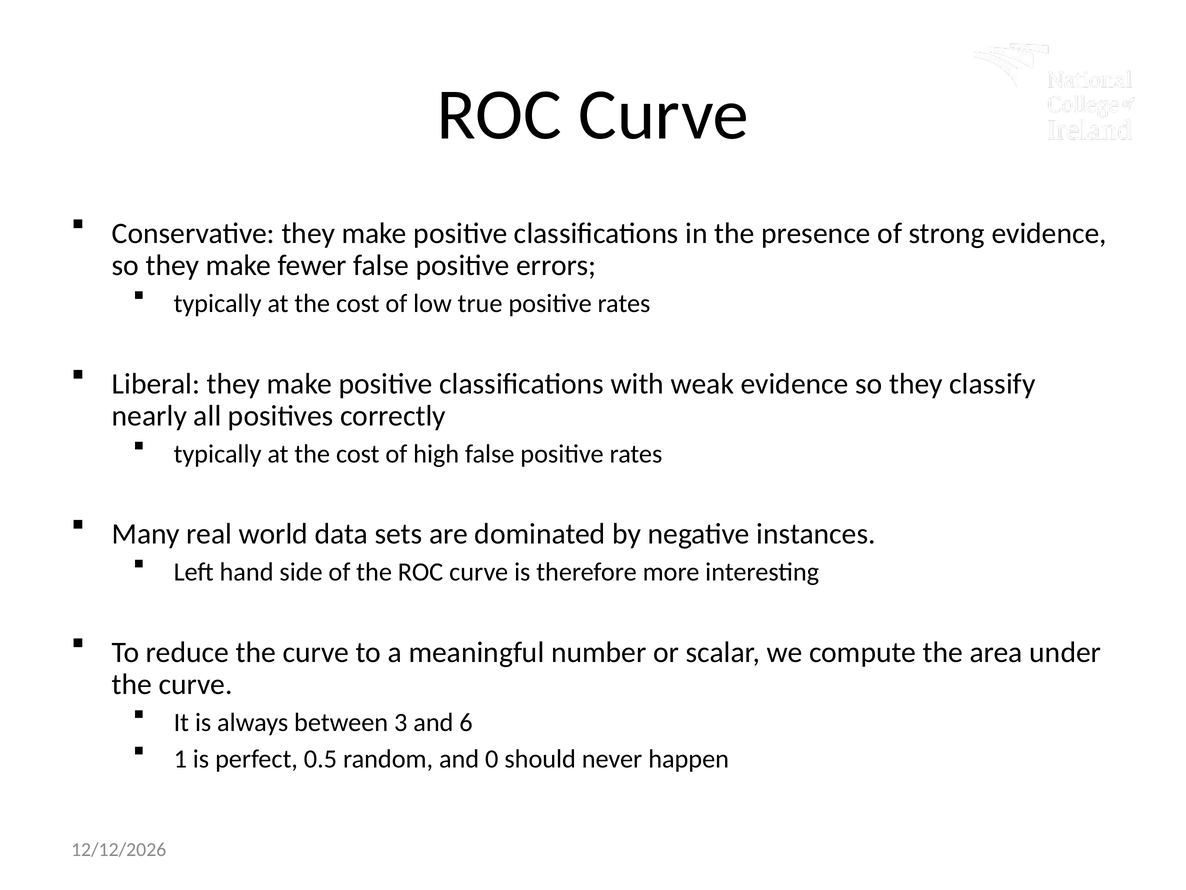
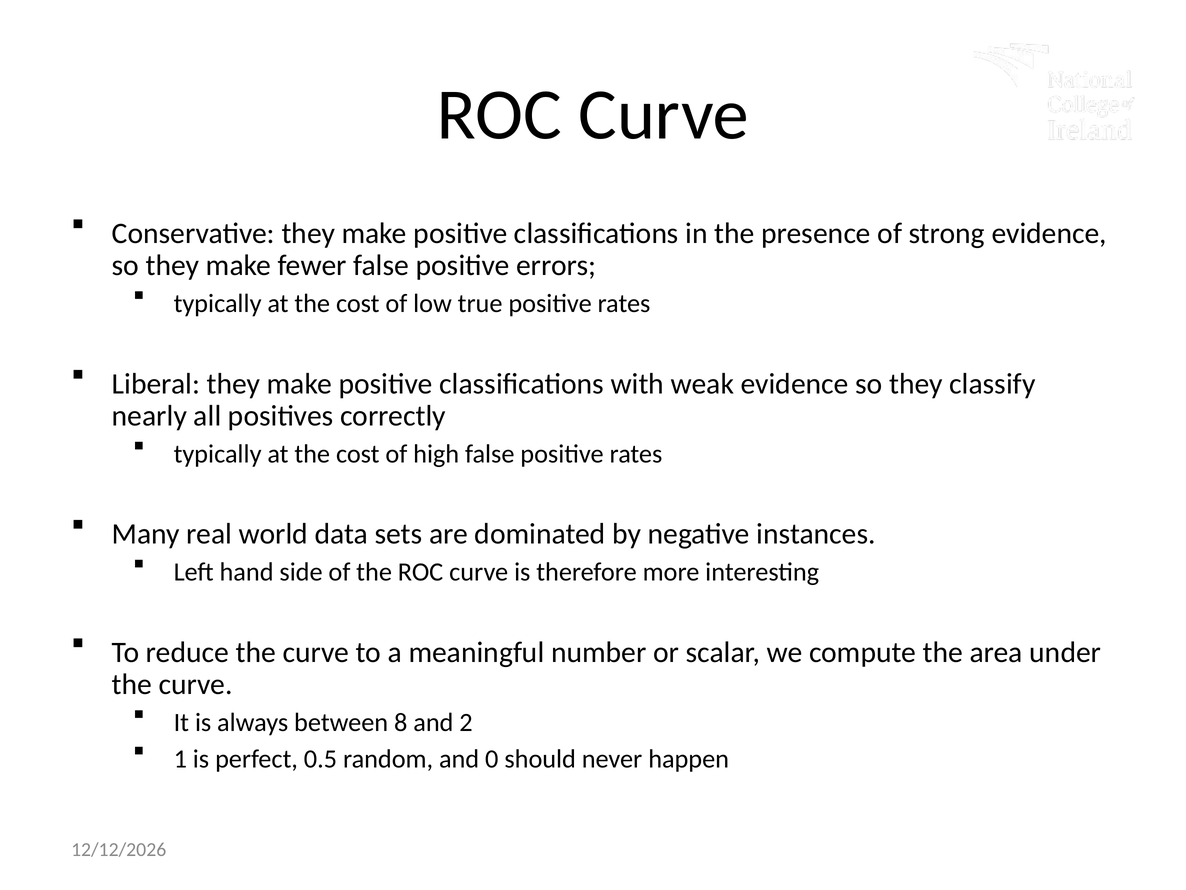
3: 3 -> 8 (401, 722)
6: 6 -> 2 (466, 722)
